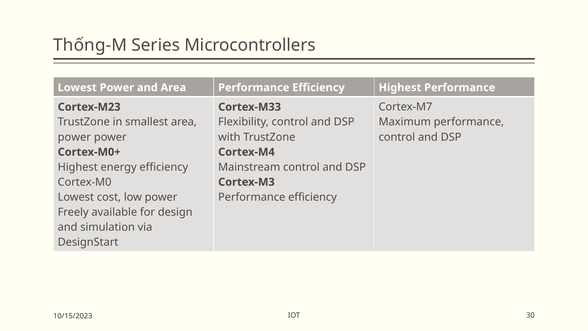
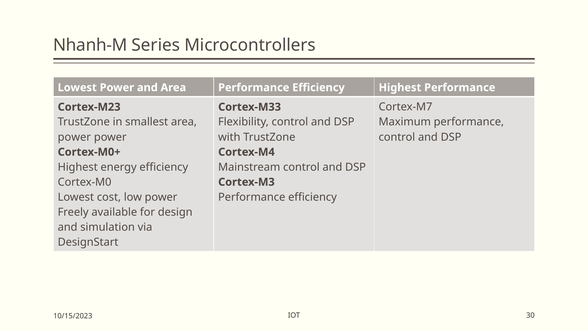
Thống‐M: Thống‐M -> Nhanh‐M (90, 45)
